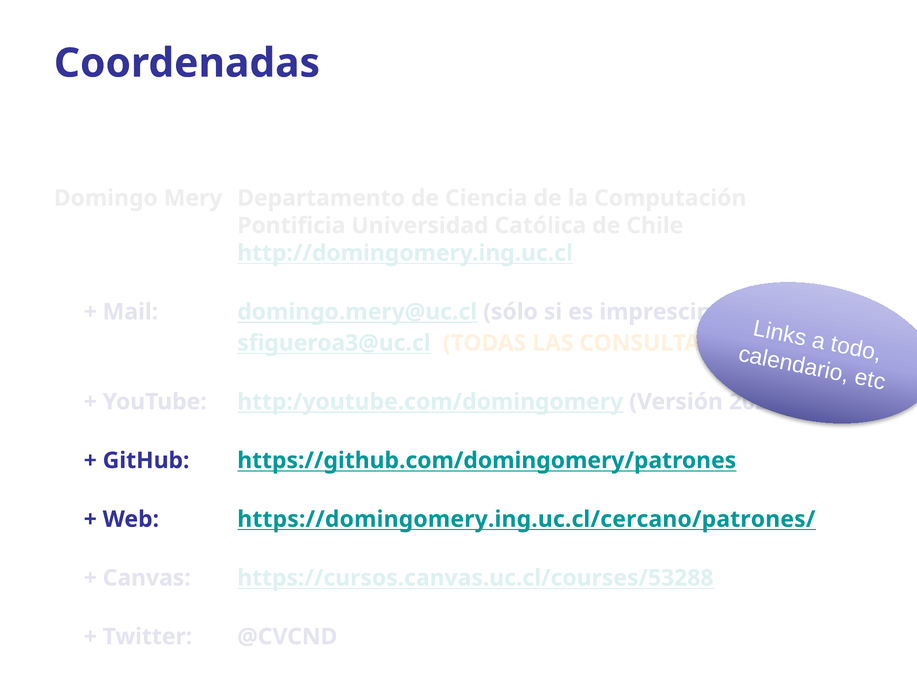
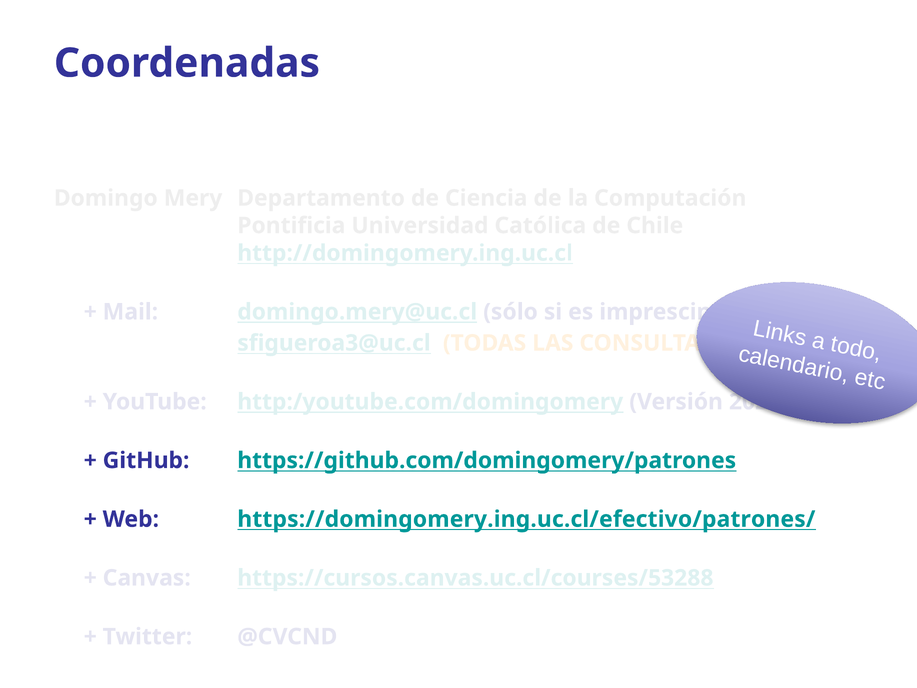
https://domingomery.ing.uc.cl/cercano/patrones/: https://domingomery.ing.uc.cl/cercano/patrones/ -> https://domingomery.ing.uc.cl/efectivo/patrones/ (526, 519)
